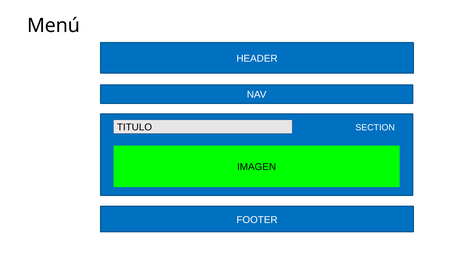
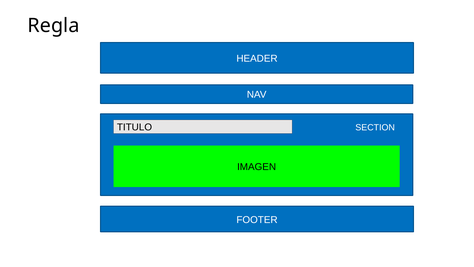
Menú: Menú -> Regla (53, 26)
